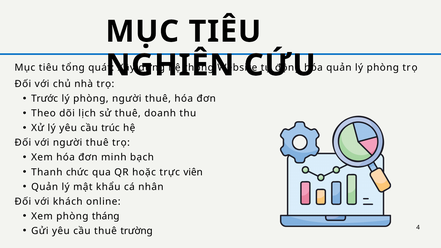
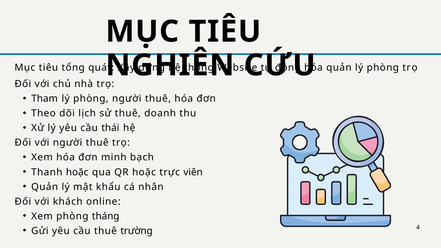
Trước: Trước -> Tham (45, 99)
trúc: trúc -> thái (110, 128)
Thanh chức: chức -> hoặc (77, 172)
